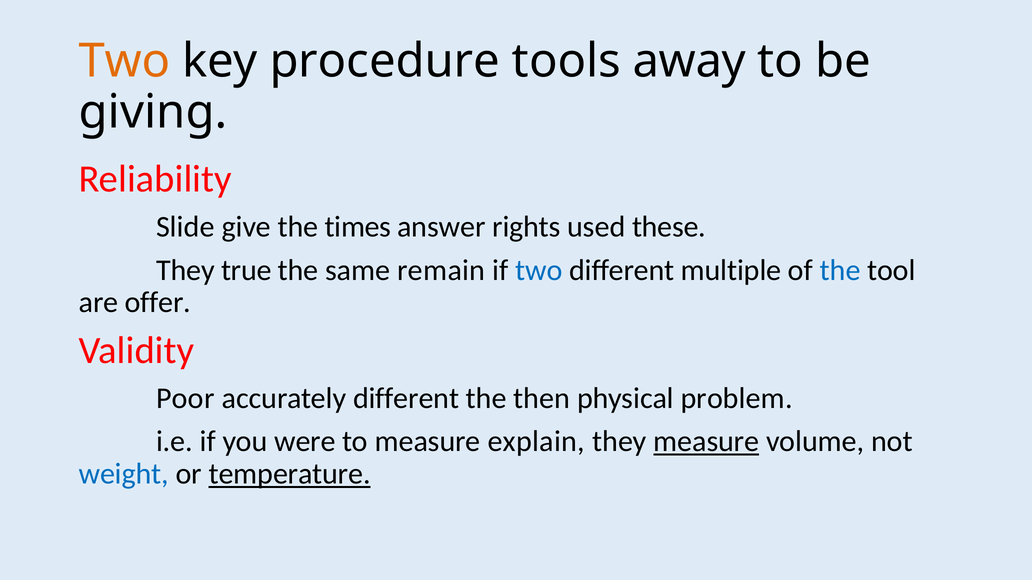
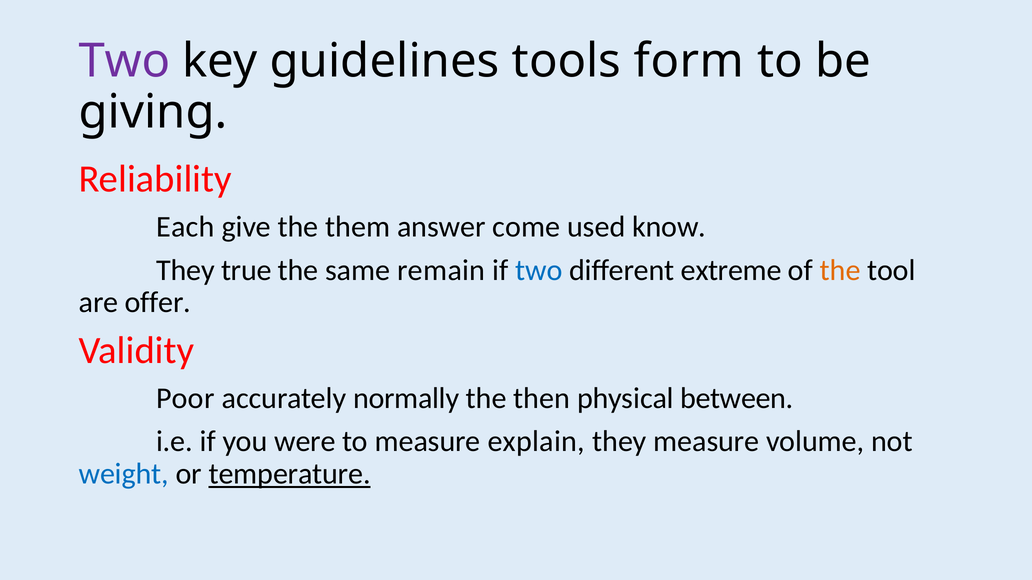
Two colour: orange -> purple (124, 61)
procedure: procedure -> guidelines (385, 61)
away: away -> form (689, 61)
Slide: Slide -> Each (185, 227)
times: times -> them (358, 227)
rights: rights -> come (526, 227)
these: these -> know (669, 227)
multiple: multiple -> extreme (731, 270)
the colour: blue -> orange (840, 270)
accurately different: different -> normally (406, 399)
problem: problem -> between (737, 399)
measure underline: present -> none (706, 442)
